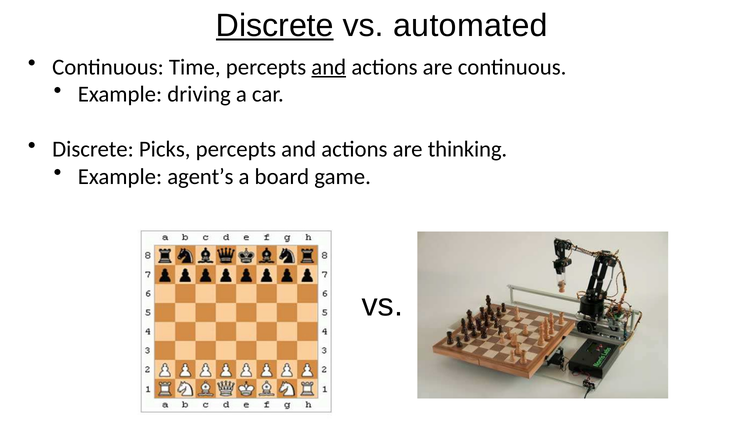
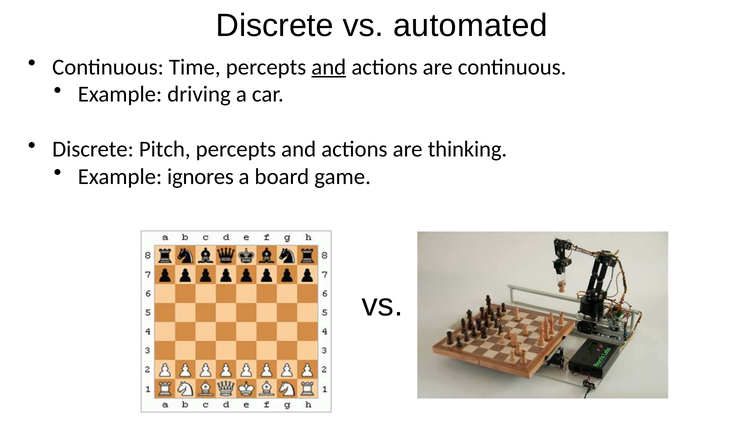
Discrete underline: present -> none (275, 26)
Picks: Picks -> Pitch (165, 149)
agentʼs: agentʼs -> ignores (200, 177)
